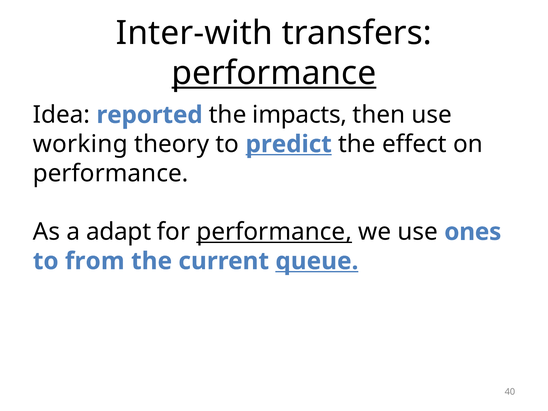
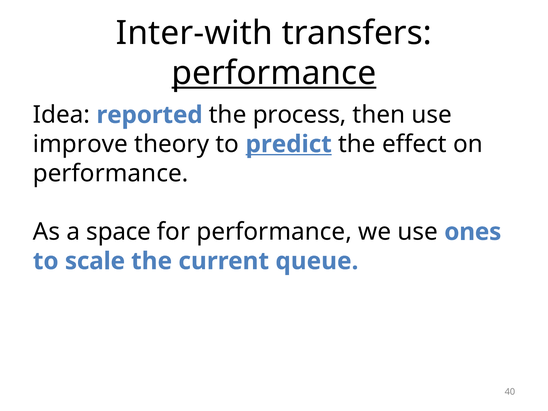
impacts: impacts -> process (300, 115)
working: working -> improve (80, 144)
adapt: adapt -> space (119, 232)
performance underline: present -> none (274, 232)
from: from -> scale (95, 261)
queue underline: present -> none (317, 261)
